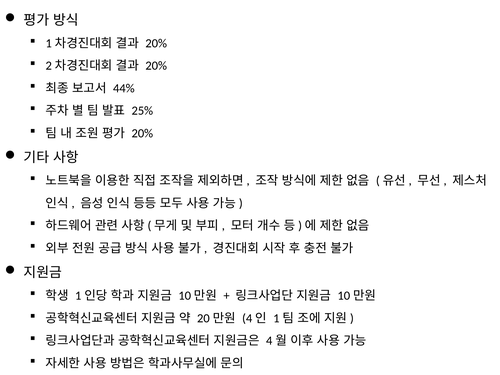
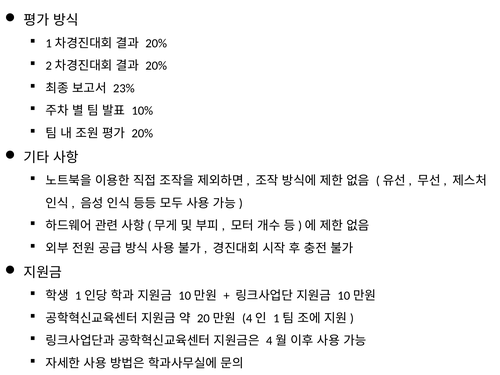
44%: 44% -> 23% (124, 88)
25%: 25% -> 10% (142, 111)
